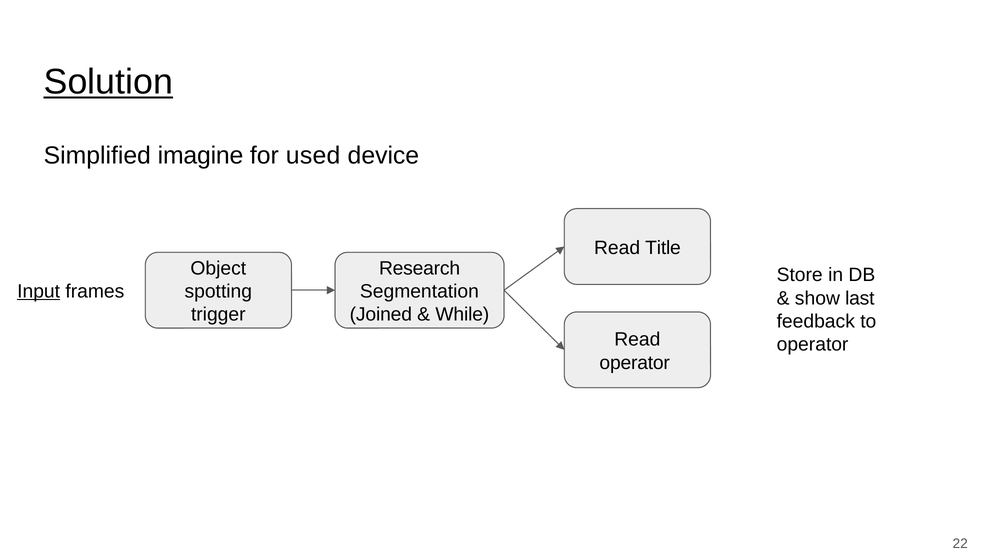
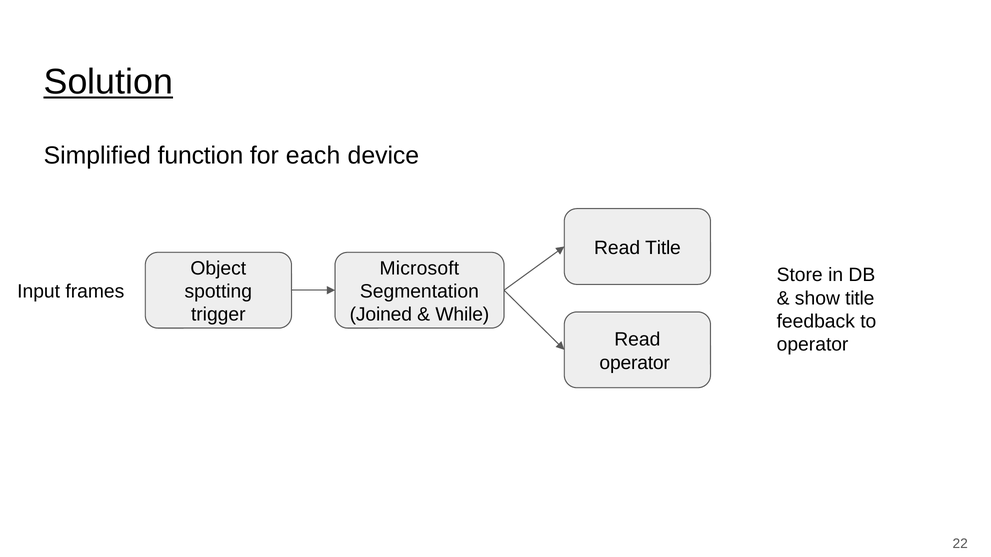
imagine: imagine -> function (200, 156)
used: used -> each (313, 156)
Research: Research -> Microsoft (419, 269)
Input underline: present -> none (39, 292)
show last: last -> title (860, 298)
